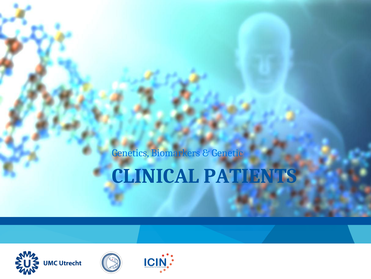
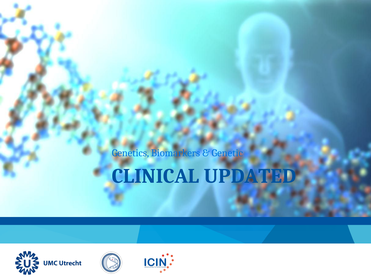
PATIENTS: PATIENTS -> UPDATED (250, 175)
